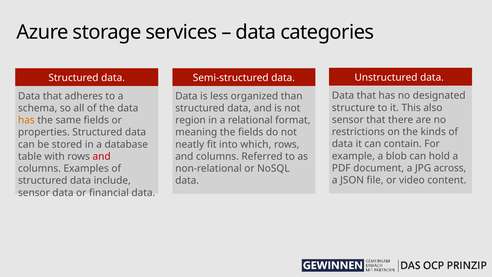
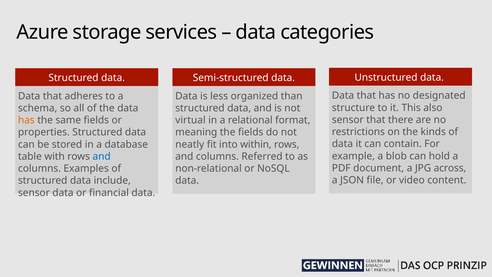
region: region -> virtual (190, 120)
which: which -> within (256, 144)
and colour: red -> blue (102, 156)
